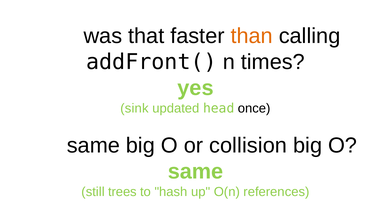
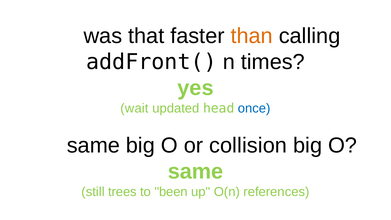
sink: sink -> wait (135, 108)
once colour: black -> blue (254, 108)
hash: hash -> been (171, 192)
